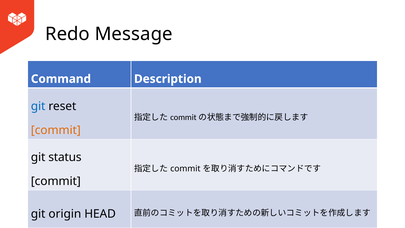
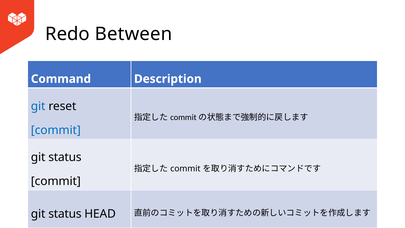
Message: Message -> Between (134, 34)
commit colour: orange -> blue (56, 130)
origin: origin -> status (65, 214)
